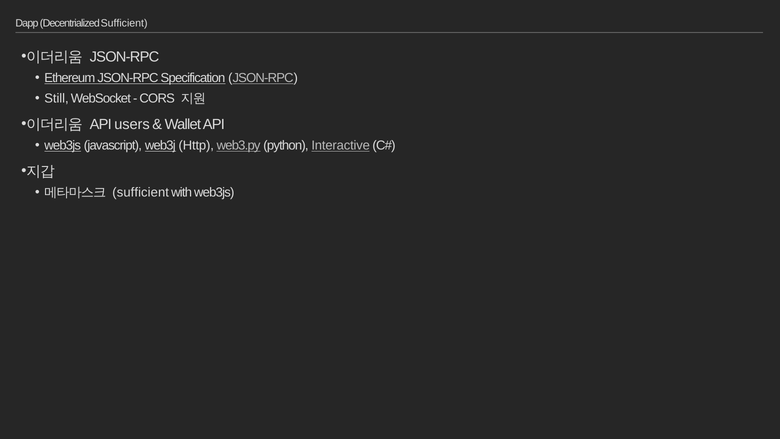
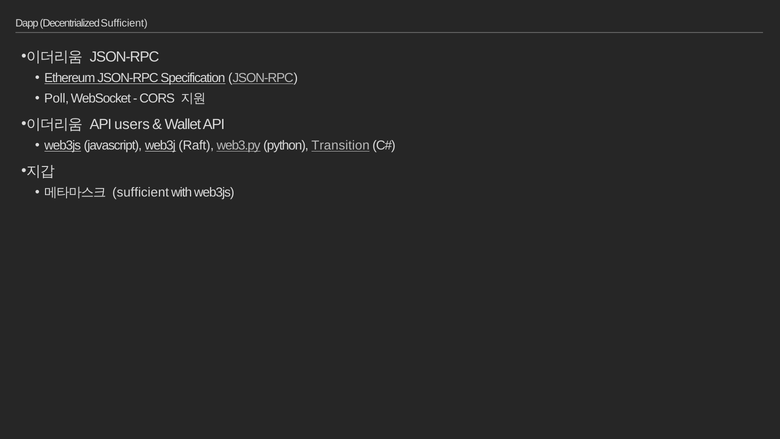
Still: Still -> Poll (57, 98)
Http: Http -> Raft (196, 145)
Interactive: Interactive -> Transition (341, 145)
